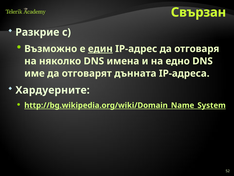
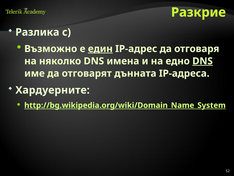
Свързан: Свързан -> Разкрие (198, 12)
Разкрие: Разкрие -> Разлика (37, 32)
DNS underline: none -> present (203, 61)
